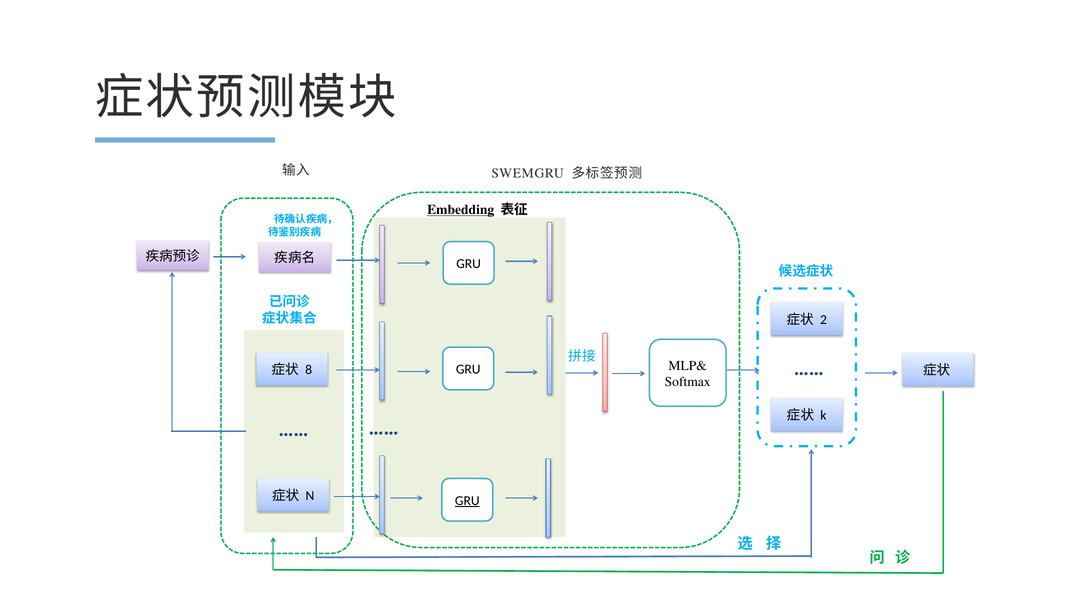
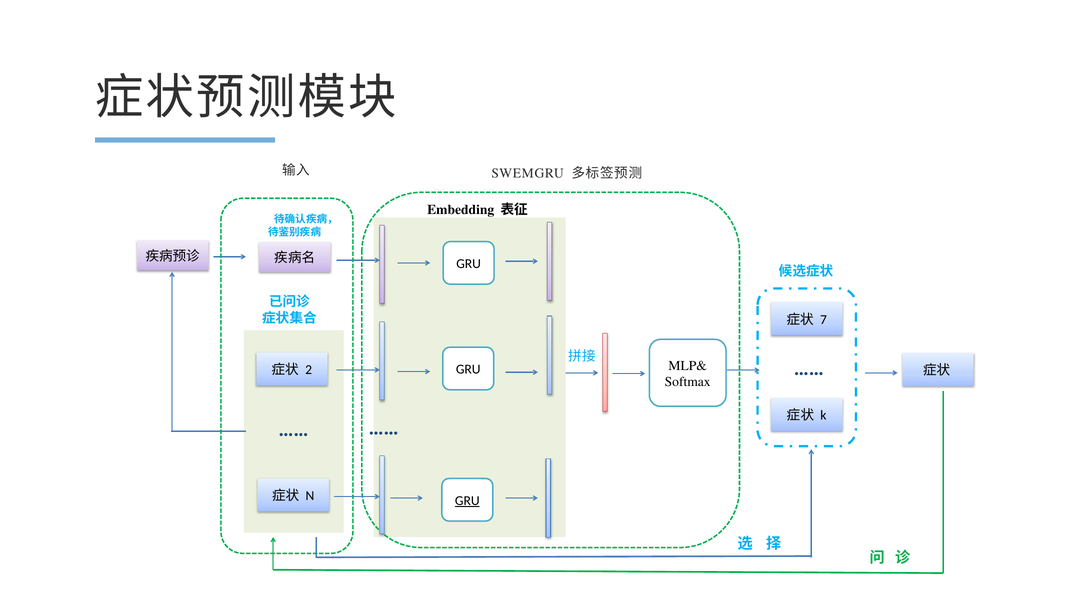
Embedding underline: present -> none (461, 210)
2: 2 -> 7 (823, 320)
8: 8 -> 2 (309, 370)
